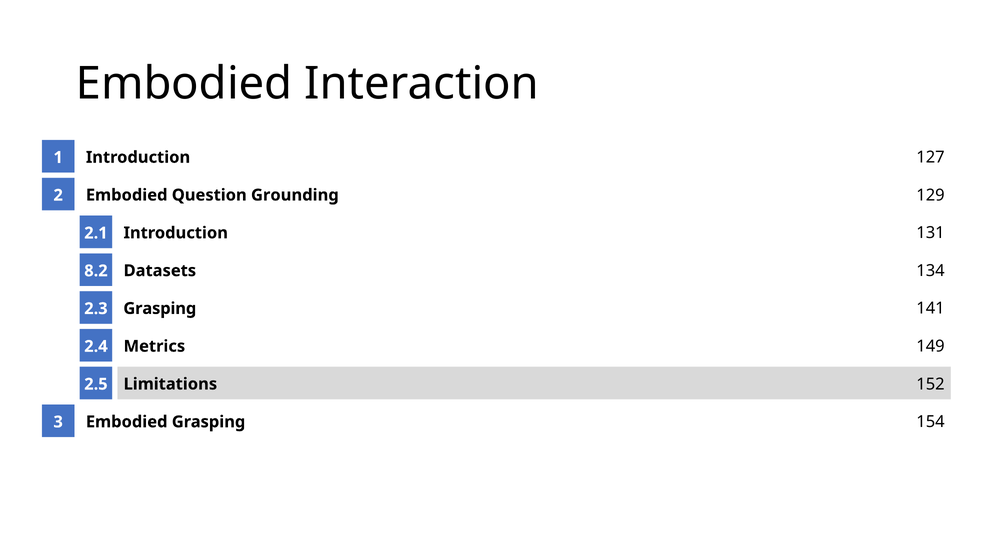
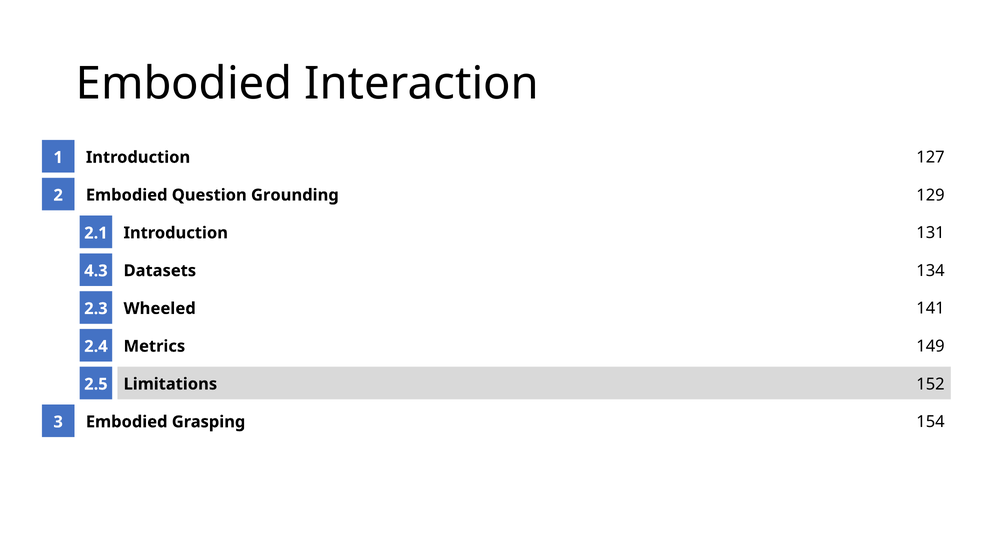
8.2: 8.2 -> 4.3 (96, 271)
Grasping: Grasping -> Wheeled (160, 308)
